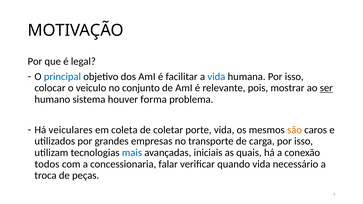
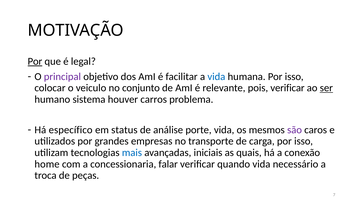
Por underline: none -> present (35, 61)
principal colour: blue -> purple (62, 77)
pois mostrar: mostrar -> verificar (288, 88)
forma: forma -> carros (154, 99)
veiculares: veiculares -> específico (71, 130)
coleta: coleta -> status (124, 130)
coletar: coletar -> análise (168, 130)
são colour: orange -> purple (295, 130)
todos: todos -> home (47, 164)
